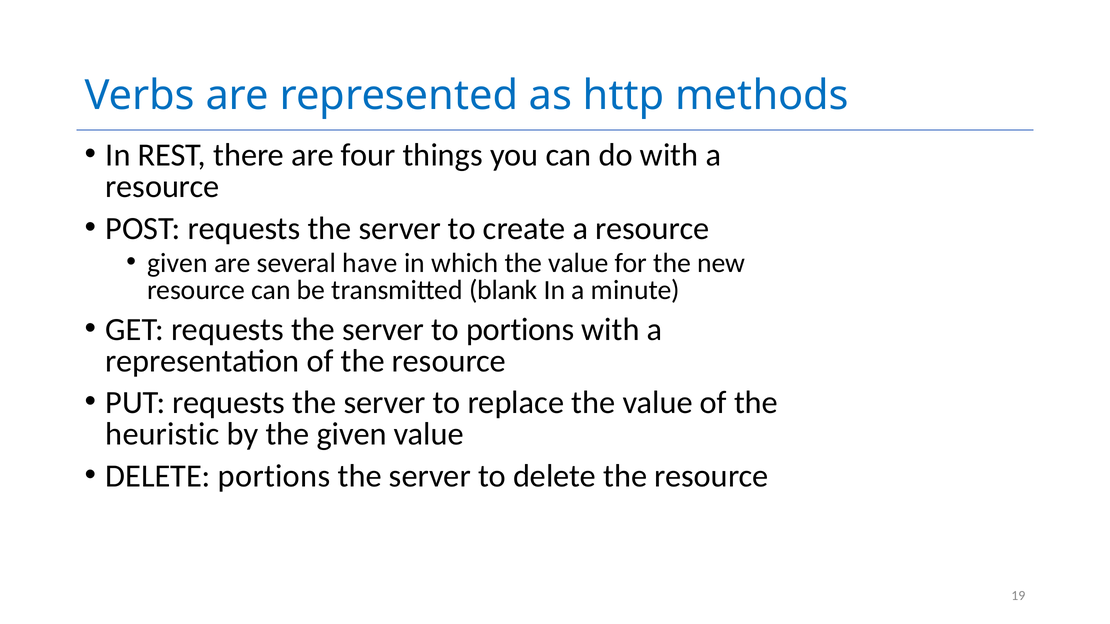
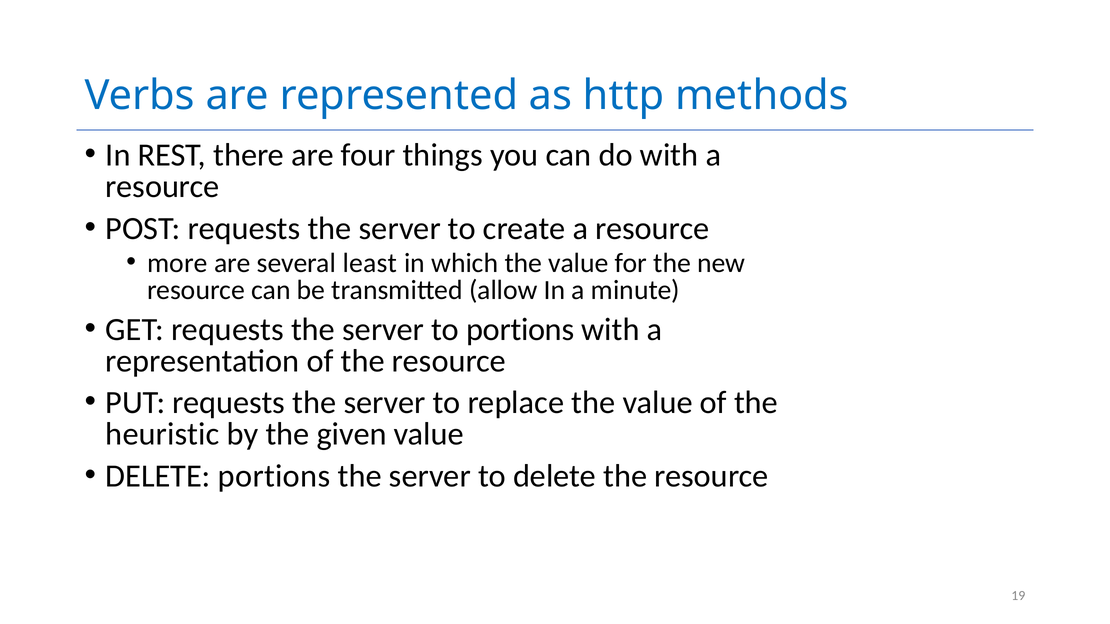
given: given -> more (177, 263)
have: have -> least (370, 263)
blank: blank -> allow (503, 290)
